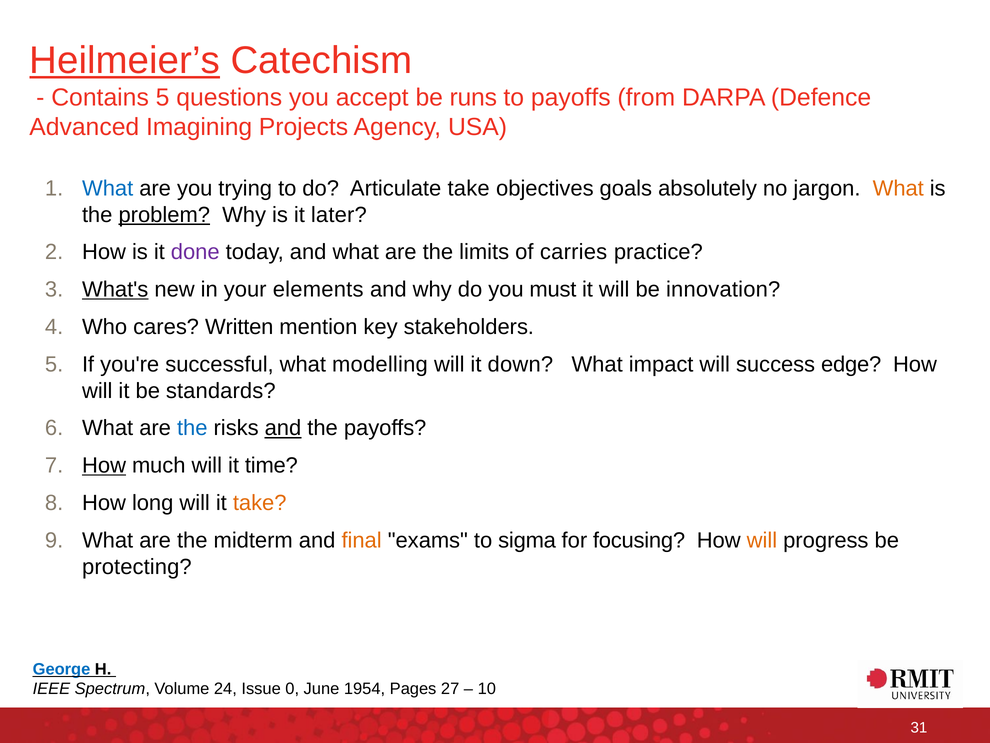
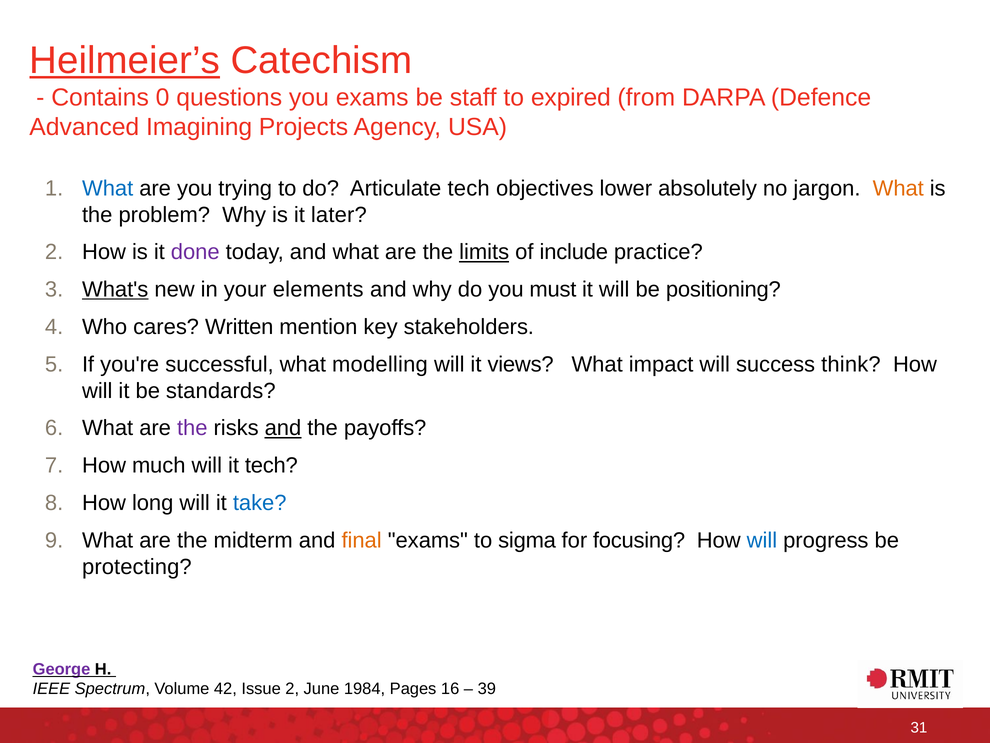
Contains 5: 5 -> 0 (163, 97)
you accept: accept -> exams (372, 97)
runs: runs -> staff (473, 97)
to payoffs: payoffs -> expired (571, 97)
Articulate take: take -> tech (469, 188)
goals: goals -> lower (626, 188)
problem underline: present -> none (164, 215)
limits underline: none -> present (484, 252)
carries: carries -> include (574, 252)
innovation: innovation -> positioning (723, 289)
down: down -> views (521, 364)
edge: edge -> think (851, 364)
the colour: blue -> purple (192, 428)
How underline: present -> none (104, 465)
it time: time -> tech (271, 465)
take colour: orange -> blue (260, 503)
will colour: orange -> blue (762, 540)
George colour: blue -> purple (62, 669)
24: 24 -> 42 (225, 689)
Issue 0: 0 -> 2 (292, 689)
1954: 1954 -> 1984 (365, 689)
27: 27 -> 16 (450, 689)
10: 10 -> 39 (487, 689)
